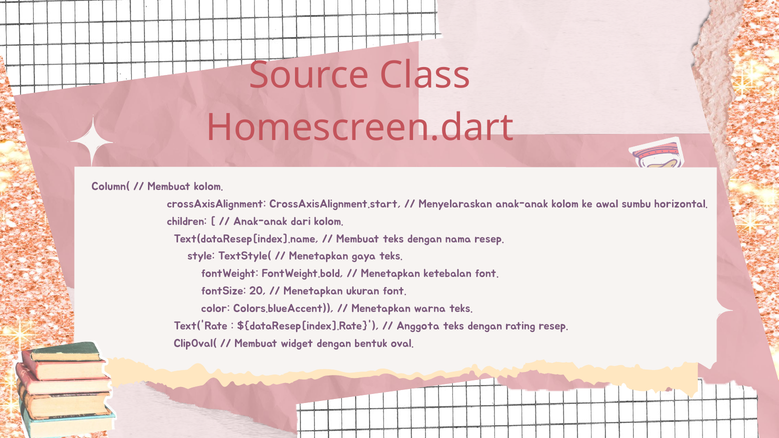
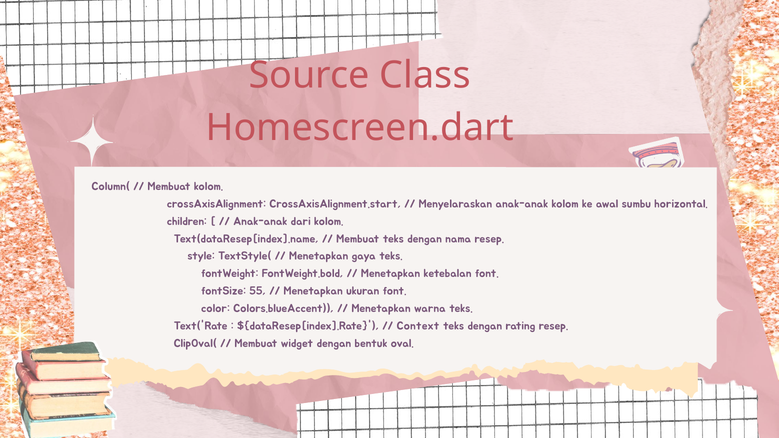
20: 20 -> 55 (258, 291)
Anggota: Anggota -> Context (418, 326)
